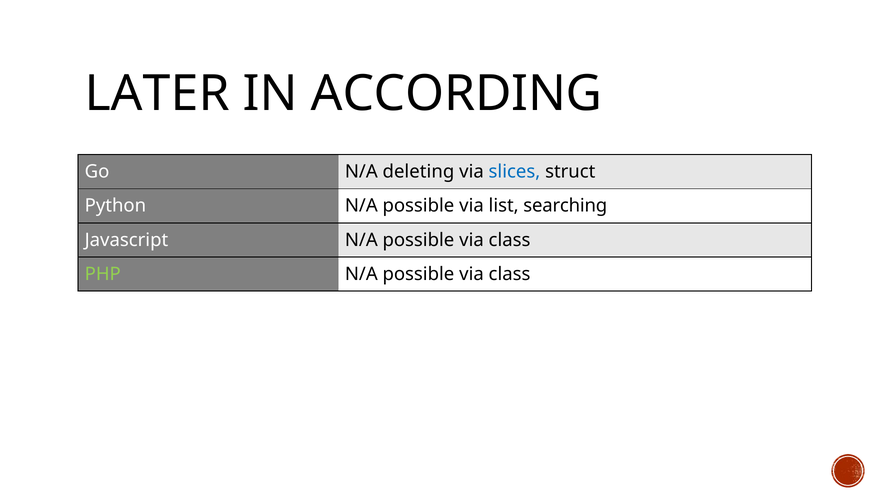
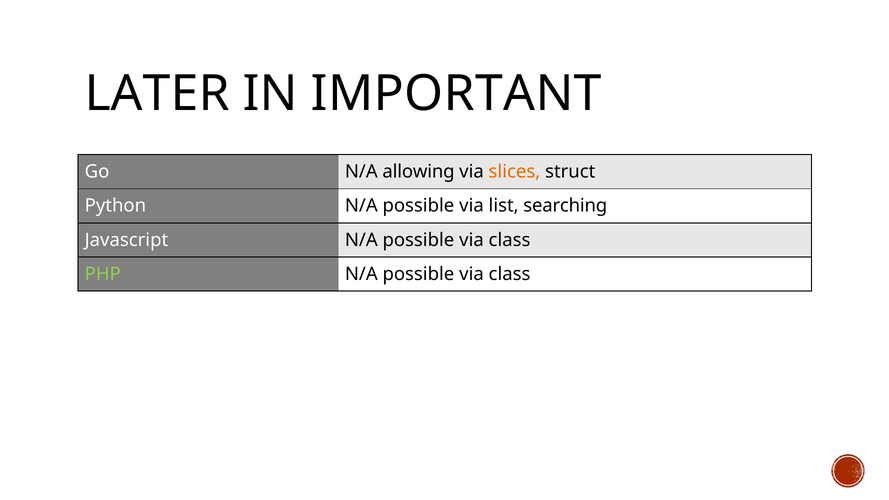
ACCORDING: ACCORDING -> IMPORTANT (456, 94)
deleting: deleting -> allowing (419, 172)
slices colour: blue -> orange (514, 172)
